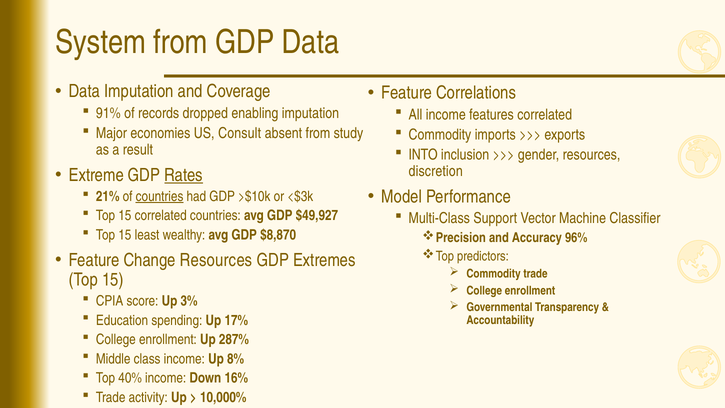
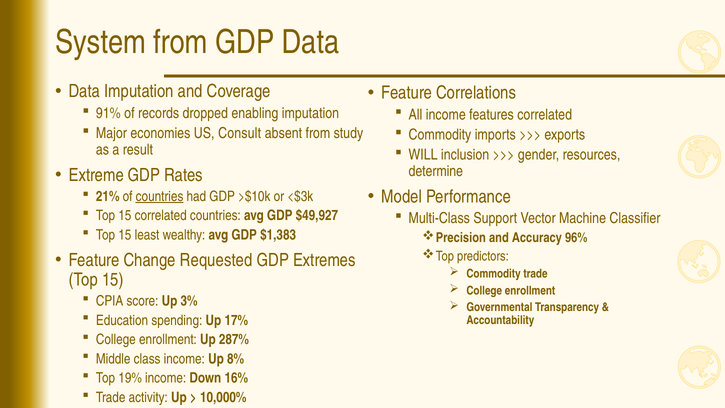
INTO: INTO -> WILL (423, 155)
discretion: discretion -> determine (436, 171)
Rates underline: present -> none (184, 175)
$8,870: $8,870 -> $1,383 (278, 235)
Change Resources: Resources -> Requested (216, 260)
40%: 40% -> 19% (130, 378)
